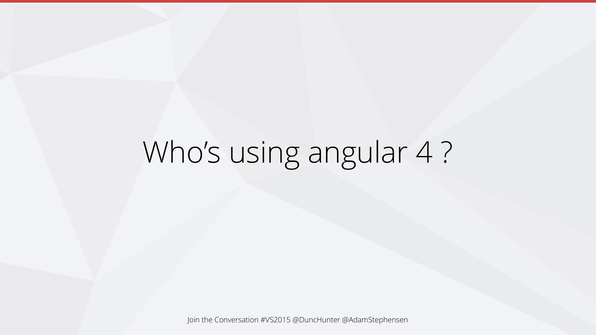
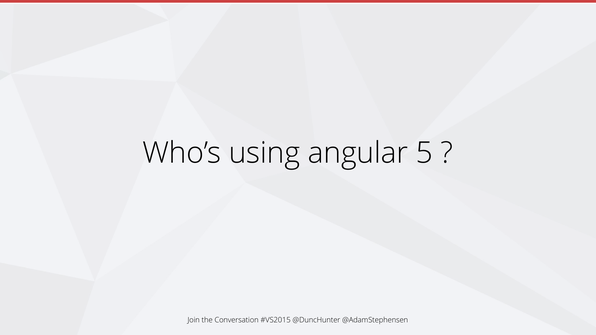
4: 4 -> 5 (424, 153)
